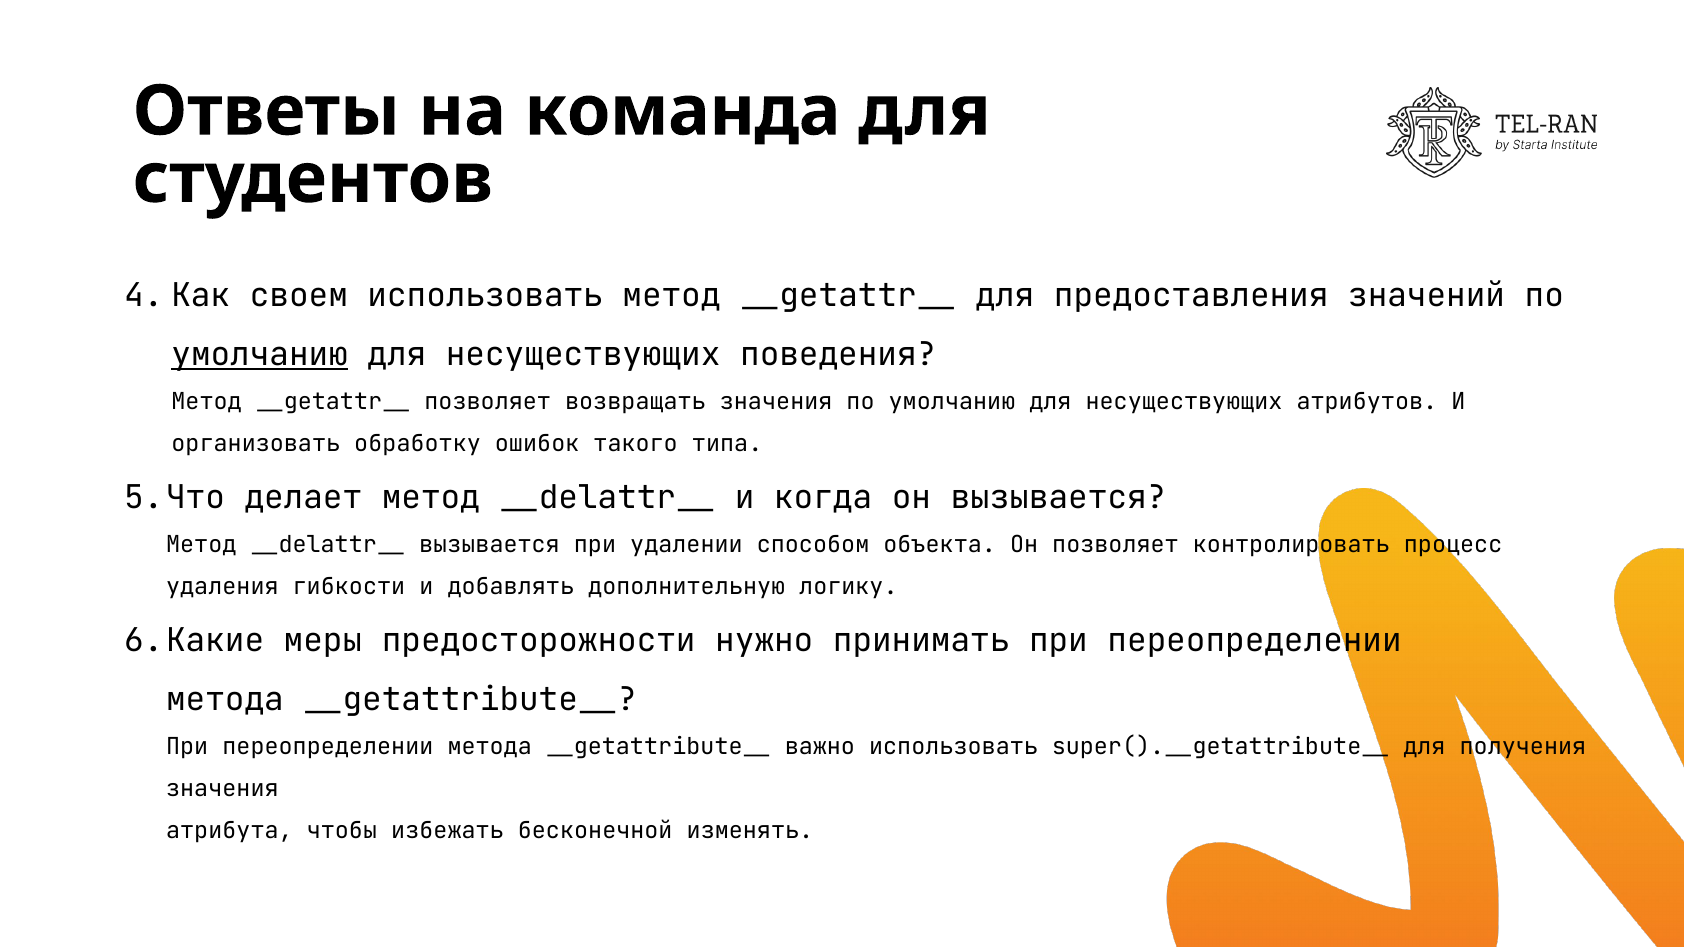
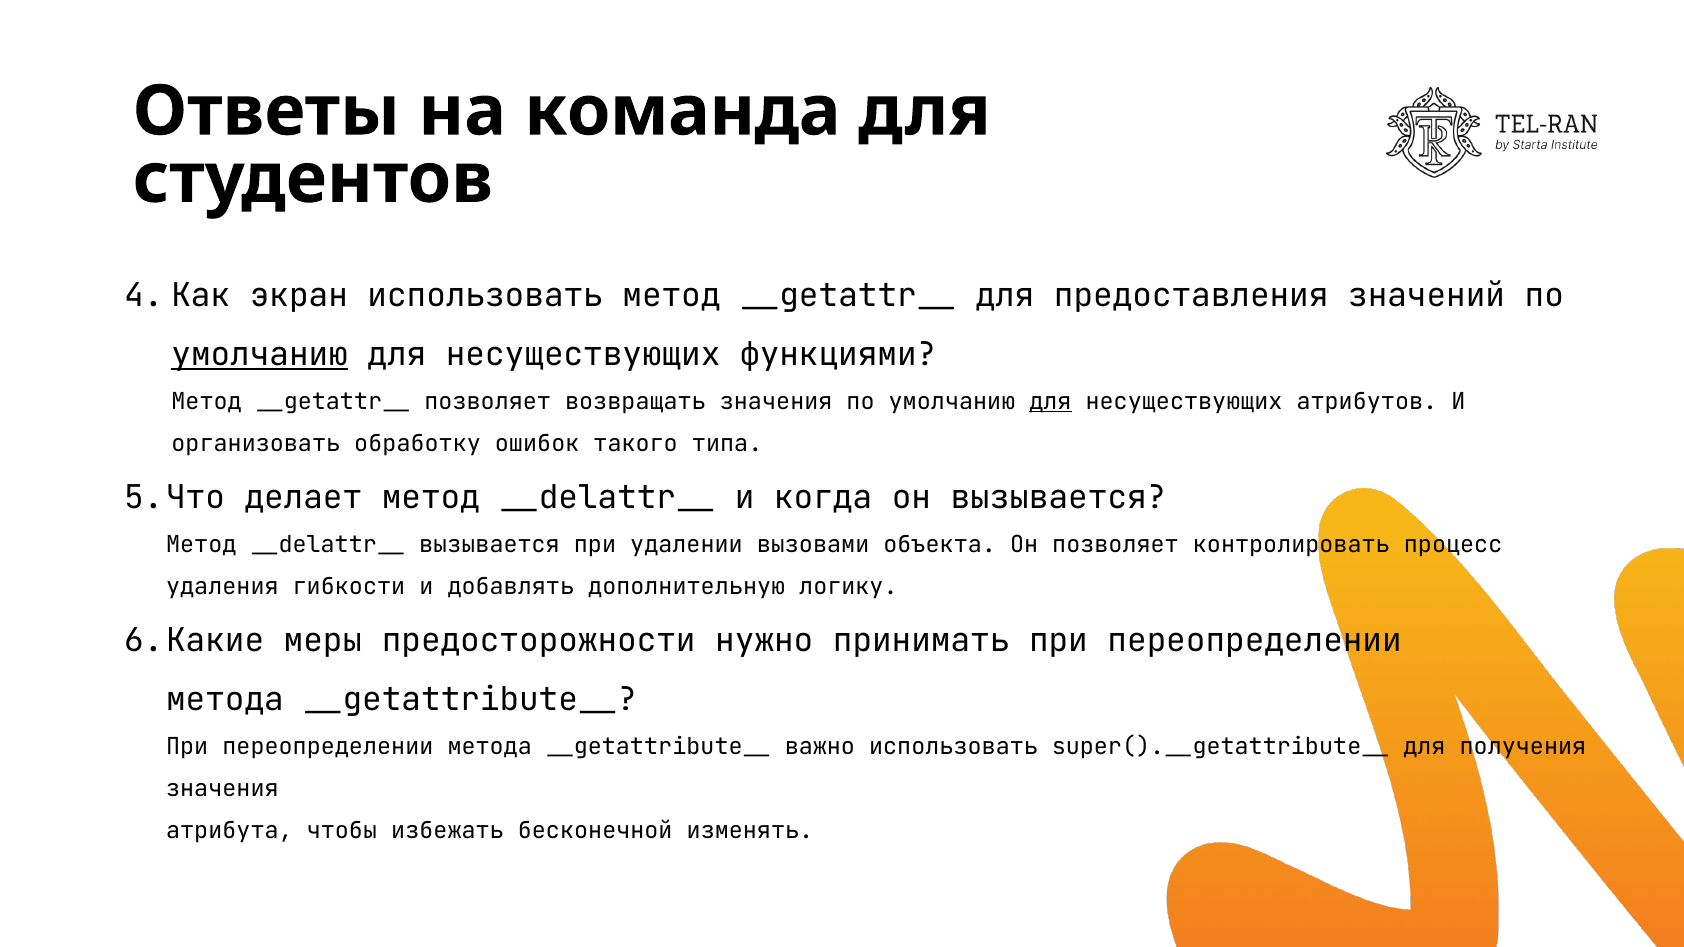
своем: своем -> экран (299, 296)
поведения: поведения -> функциями (838, 355)
для underline: none -> present (1050, 402)
способом: способом -> вызовами (813, 545)
